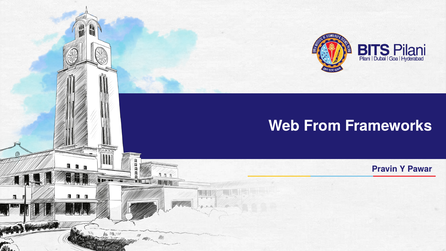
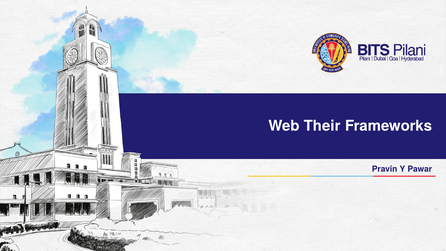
From: From -> Their (322, 126)
